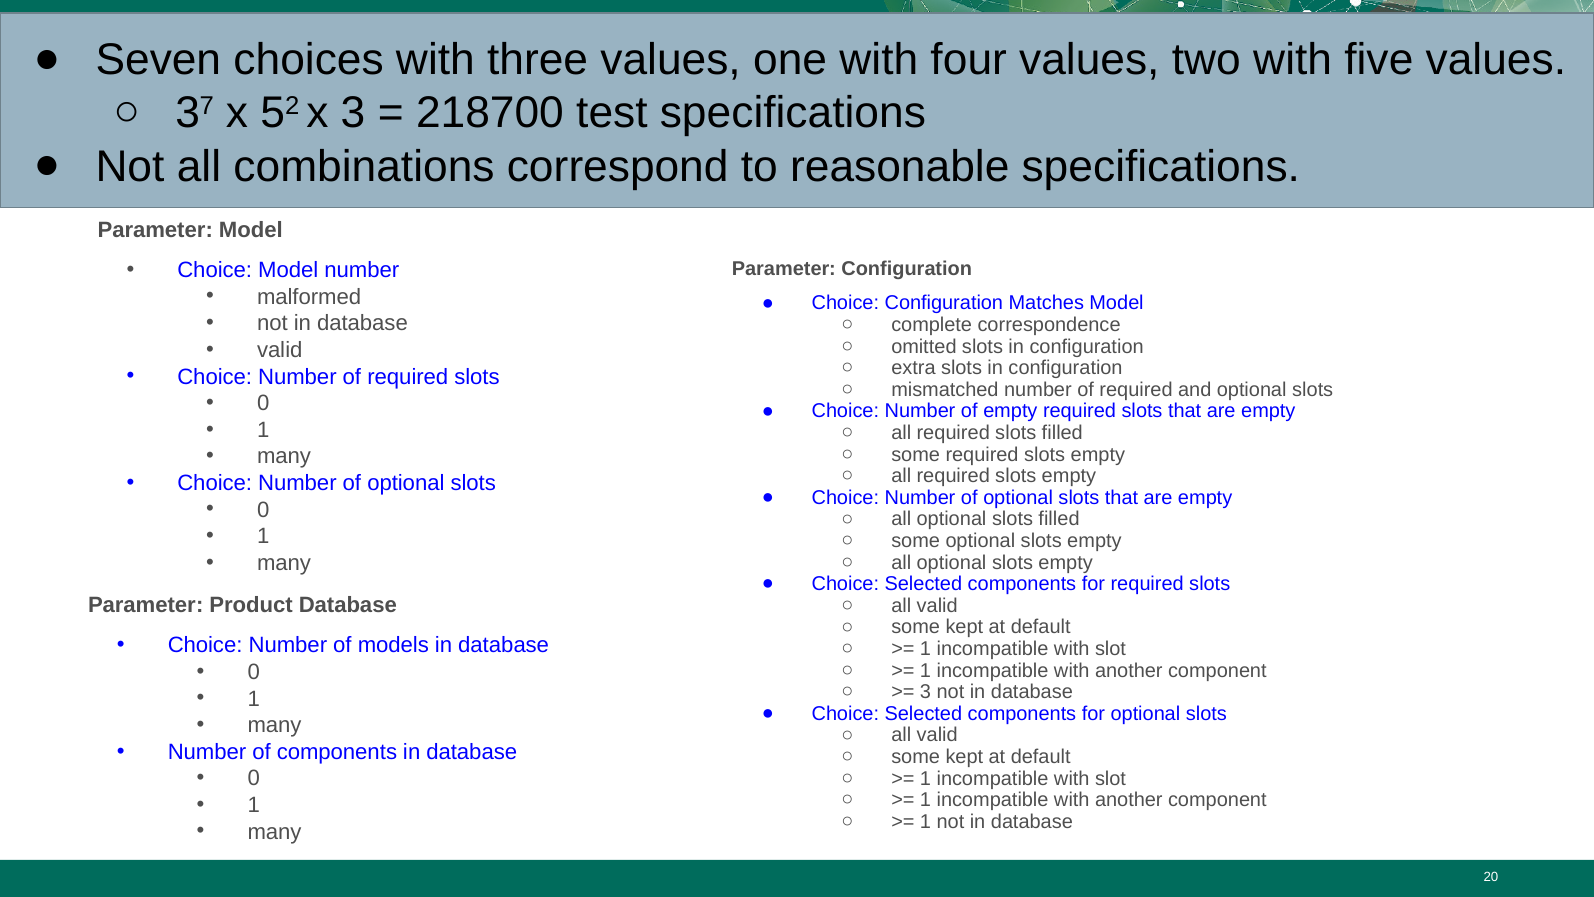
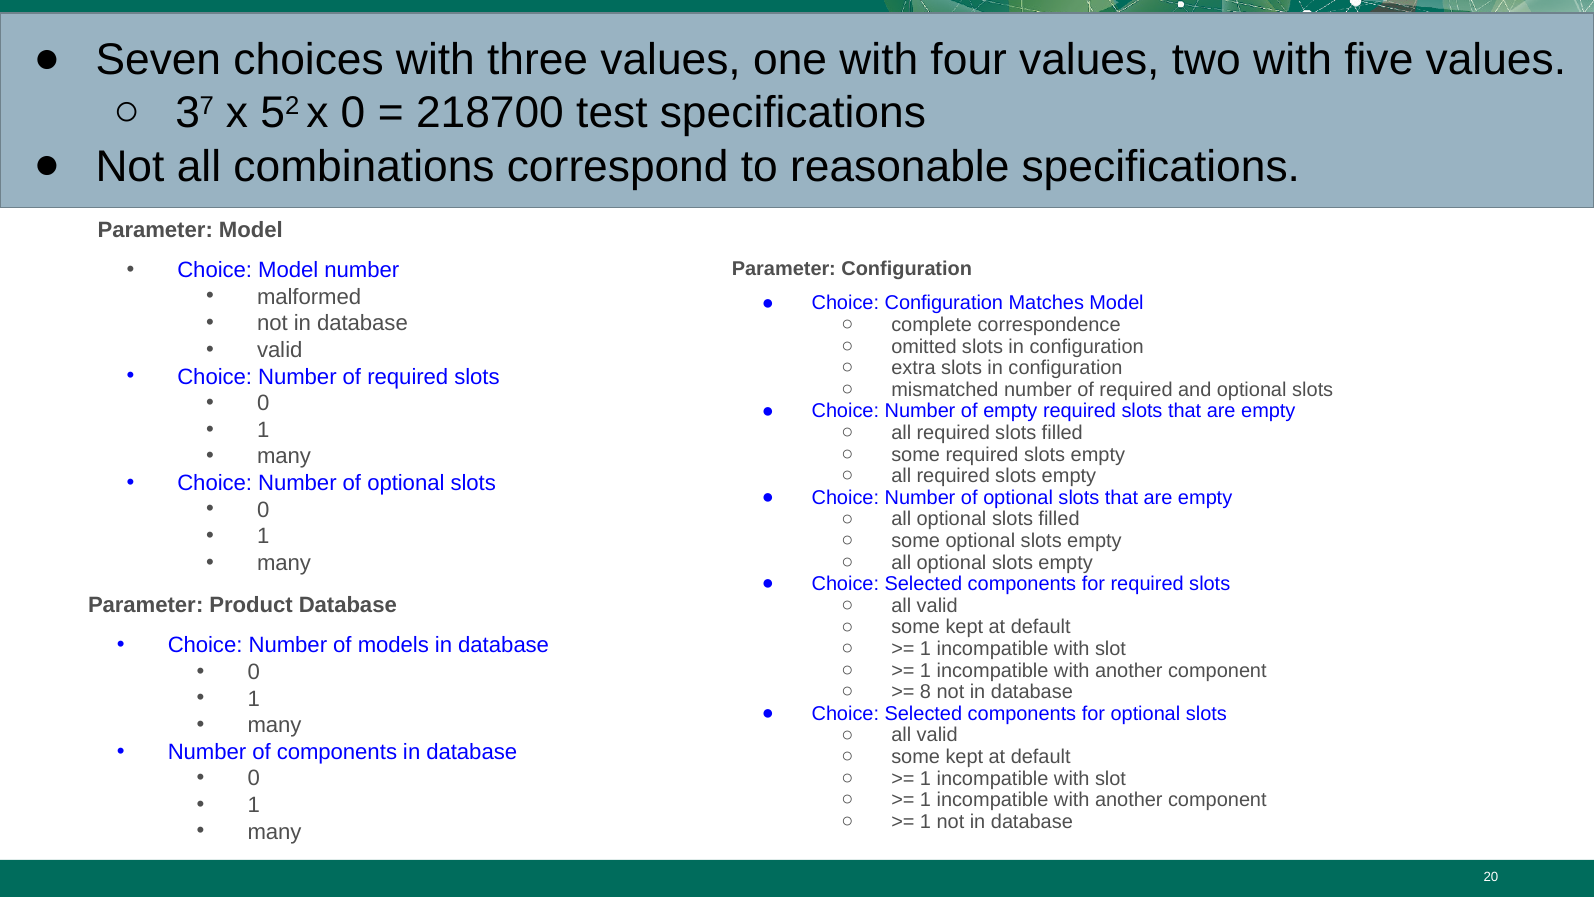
x 3: 3 -> 0 (353, 113)
3: 3 -> 8 (926, 692)
